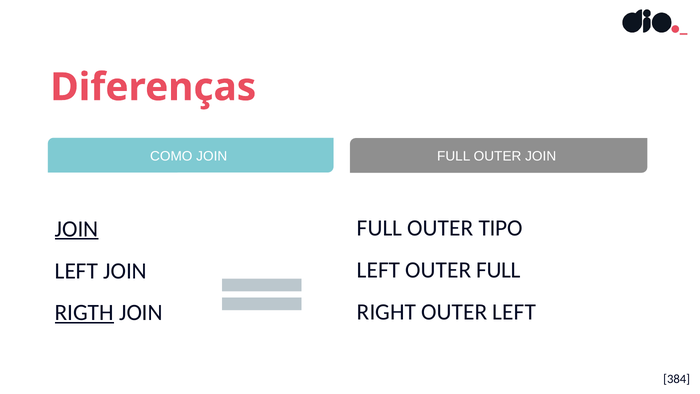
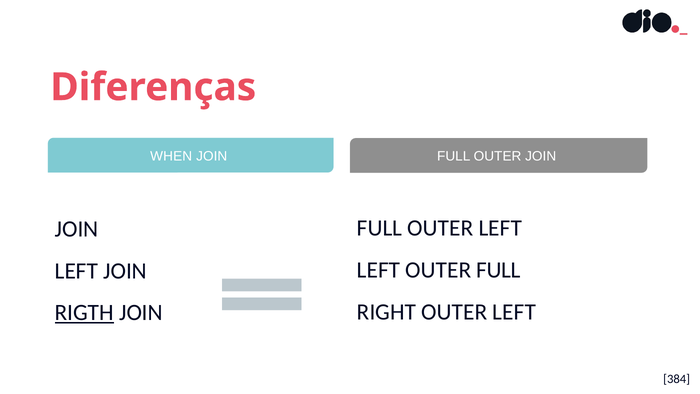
COMO: COMO -> WHEN (171, 156)
FULL OUTER TIPO: TIPO -> LEFT (500, 228)
JOIN underline: present -> none (77, 229)
